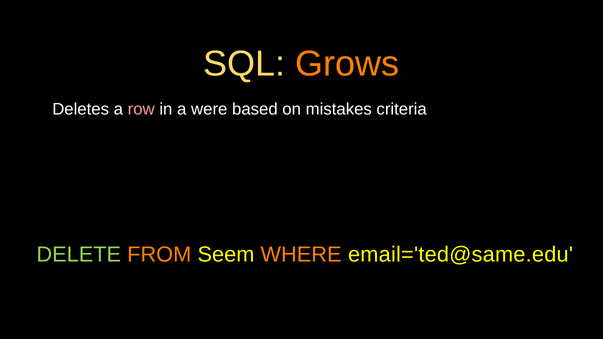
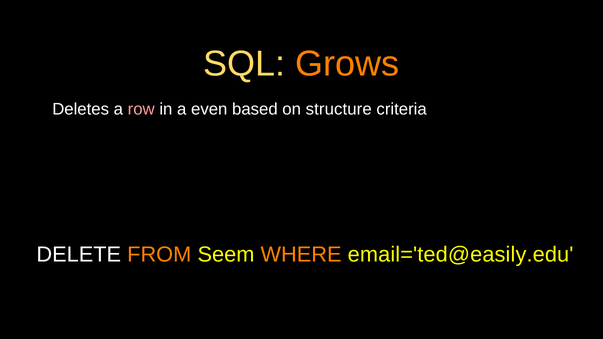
were: were -> even (209, 109)
mistakes: mistakes -> structure (339, 109)
DELETE colour: light green -> white (79, 255)
email='ted@same.edu: email='ted@same.edu -> email='ted@easily.edu (461, 255)
